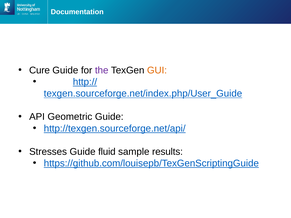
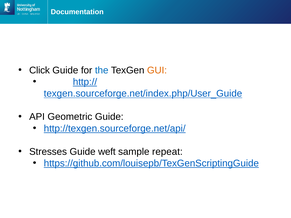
Cure: Cure -> Click (40, 70)
the colour: purple -> blue (102, 70)
fluid: fluid -> weft (107, 152)
results: results -> repeat (167, 152)
